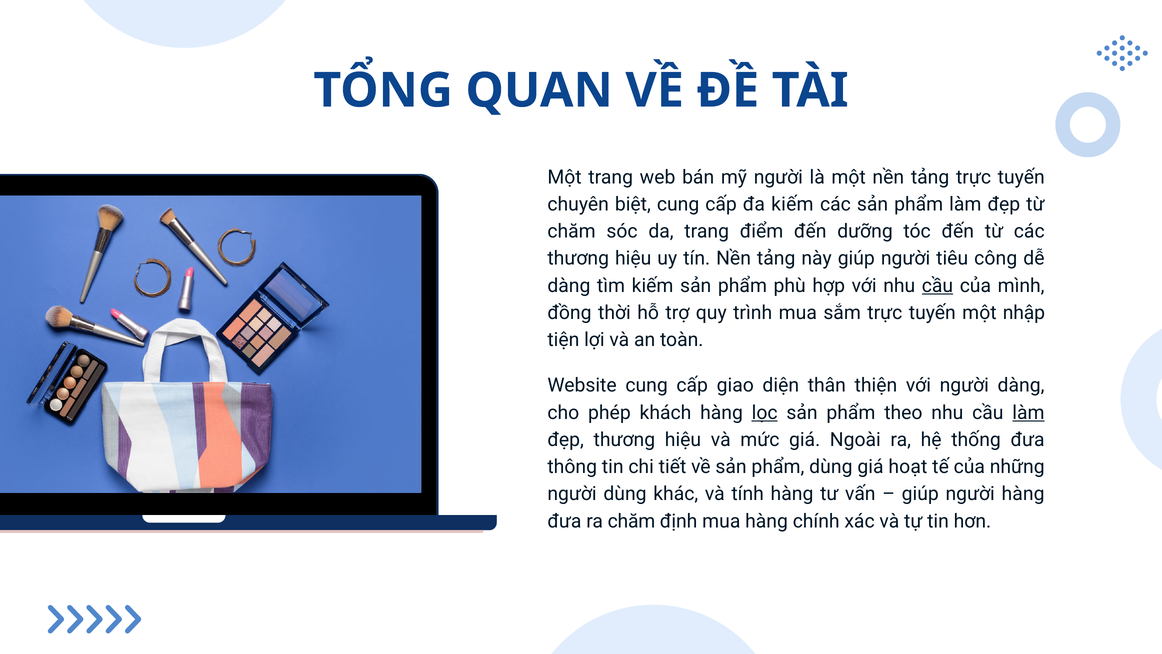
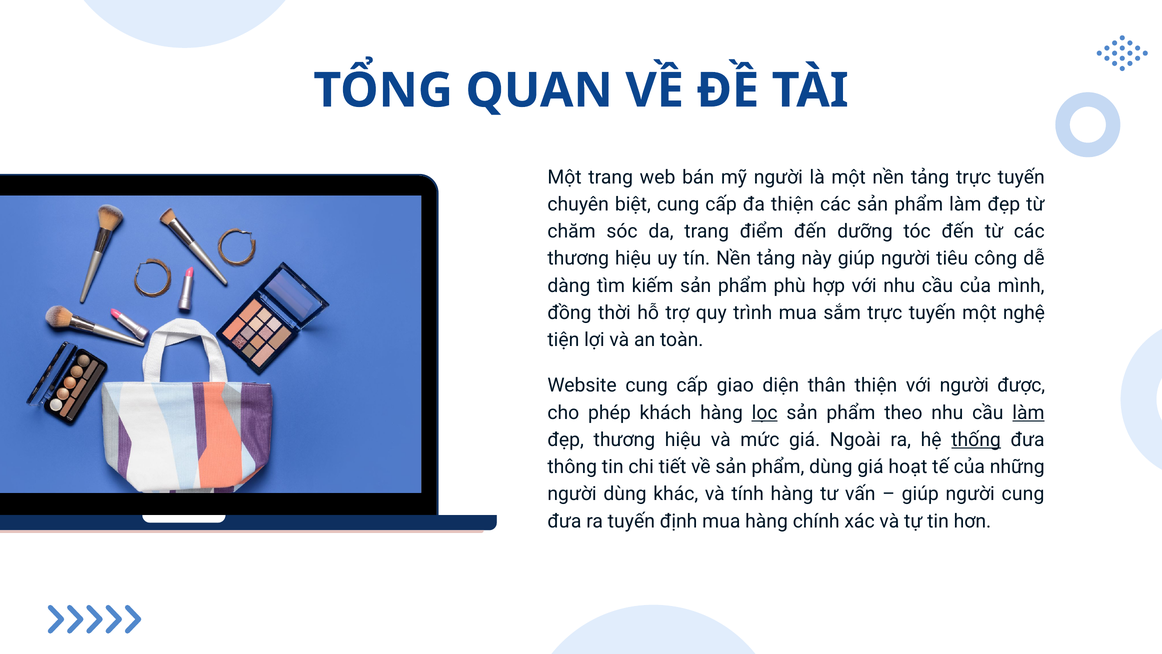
đa kiếm: kiếm -> thiện (792, 204)
cầu underline: present -> none (937, 285)
nhập: nhập -> nghệ (1024, 313)
người dàng: dàng -> được (1021, 385)
thống underline: none -> present (976, 439)
người hàng: hàng -> cung (1023, 494)
ra chăm: chăm -> tuyến (631, 521)
